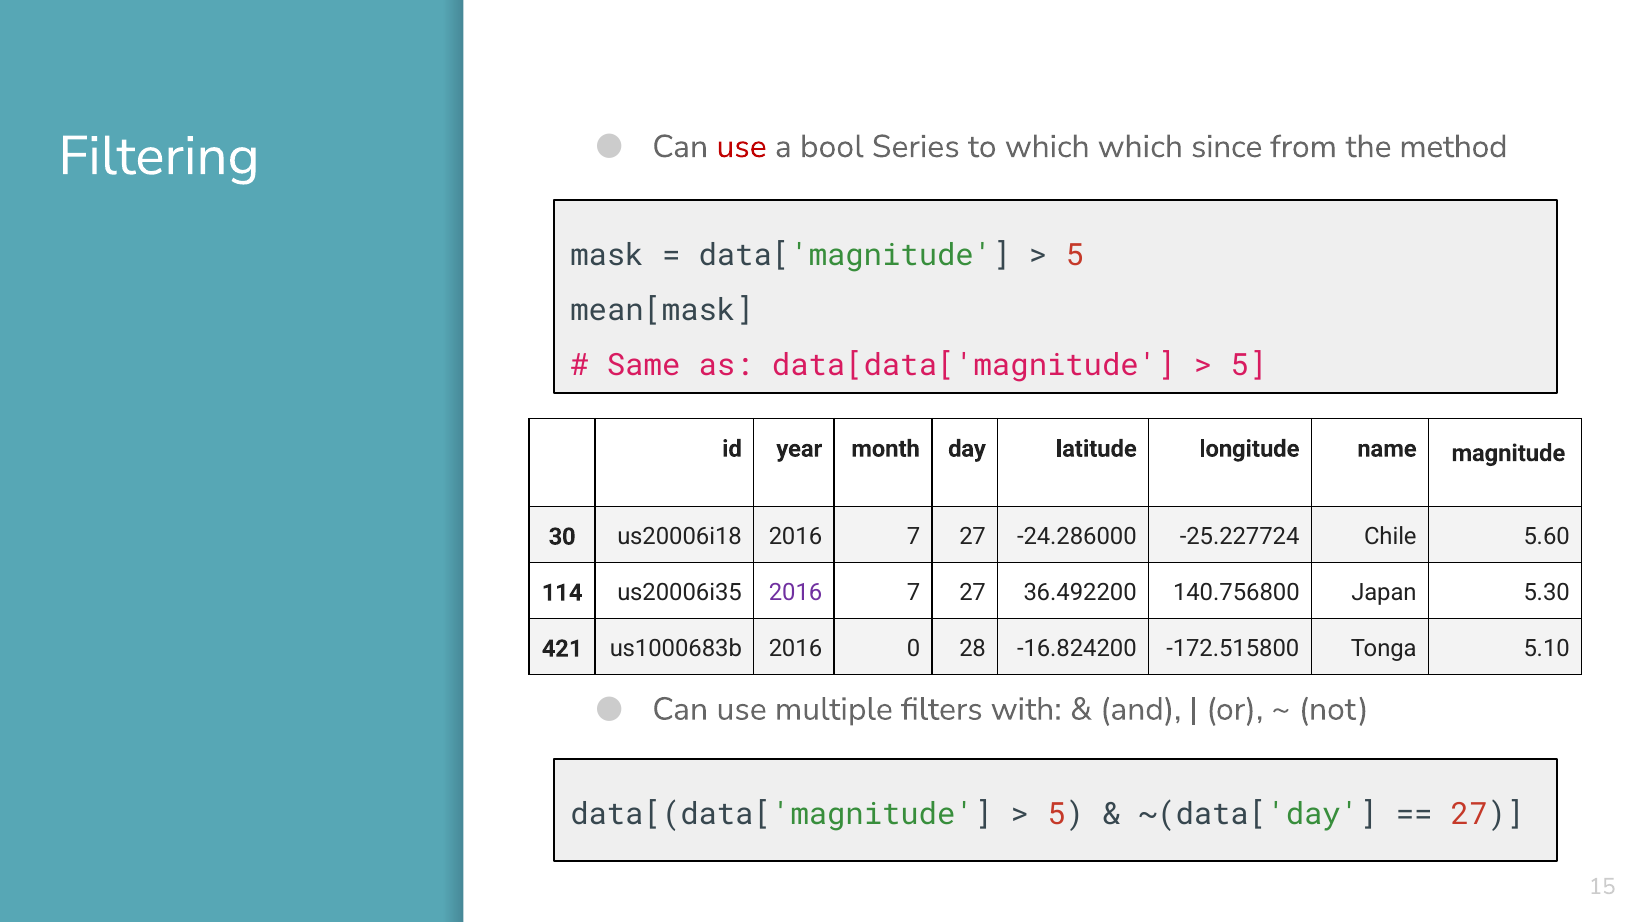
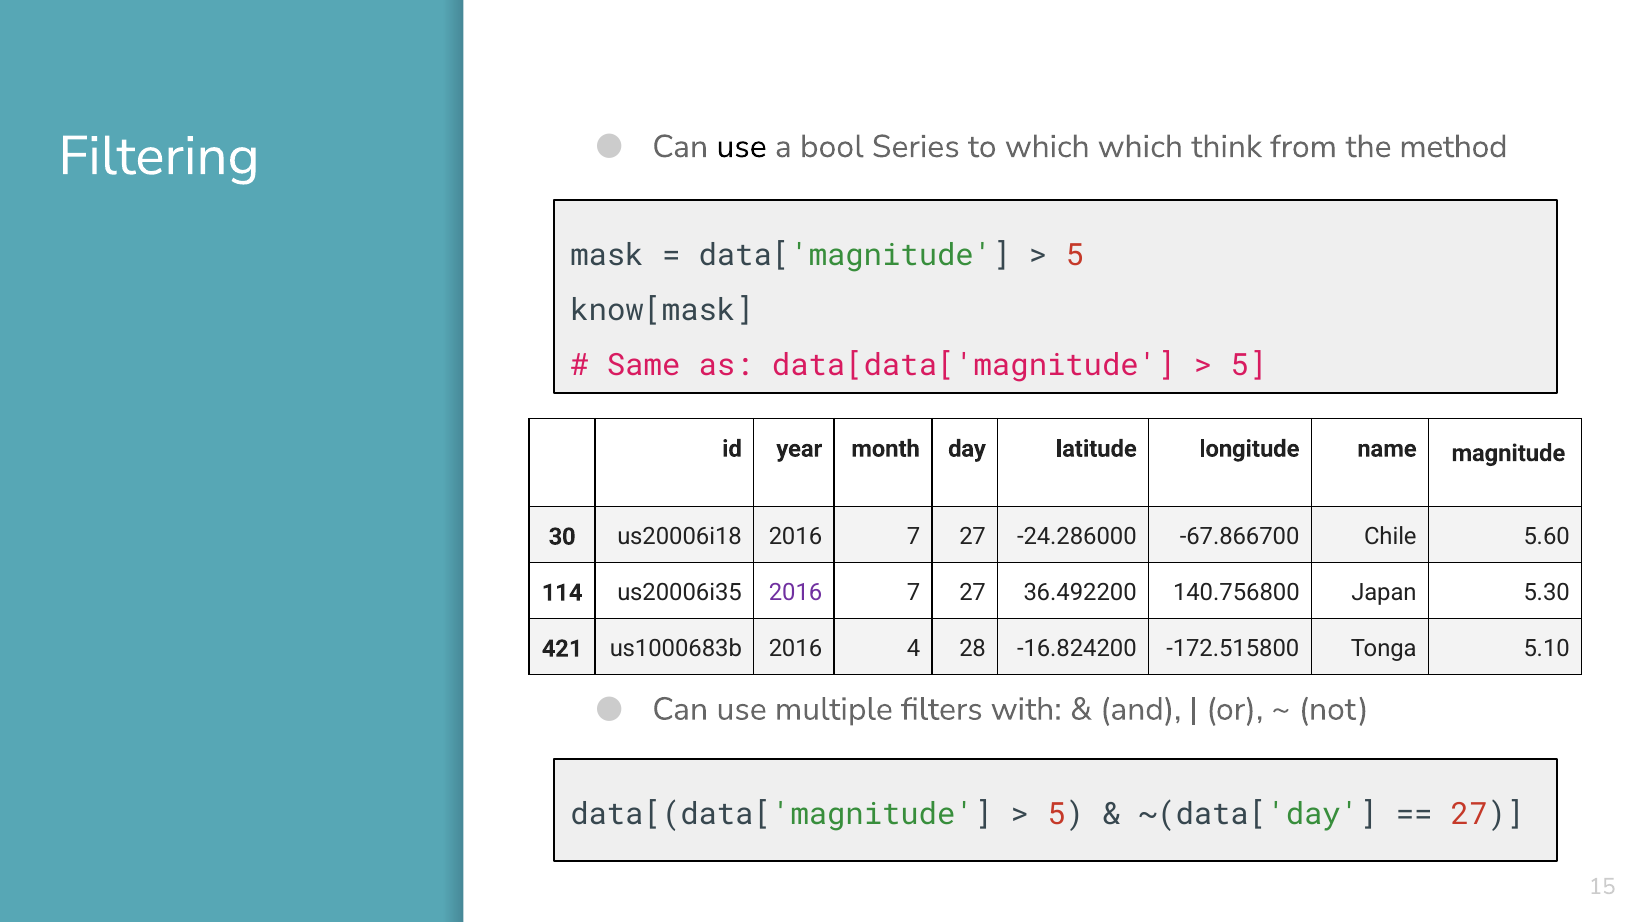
use colour: red -> black (742, 147)
since: since -> think (1227, 147)
mean[mask: mean[mask -> know[mask (662, 310)
-25.227724: -25.227724 -> -67.866700 (1240, 537)
0: 0 -> 4 (914, 649)
